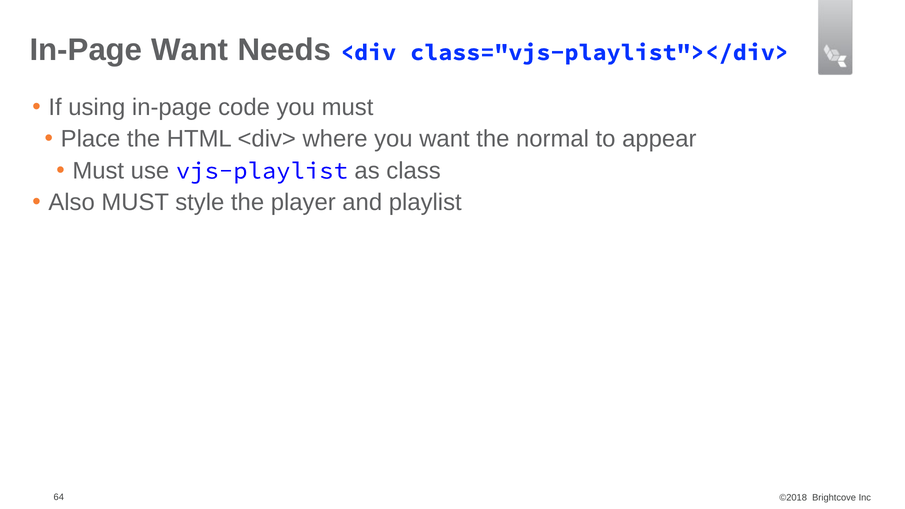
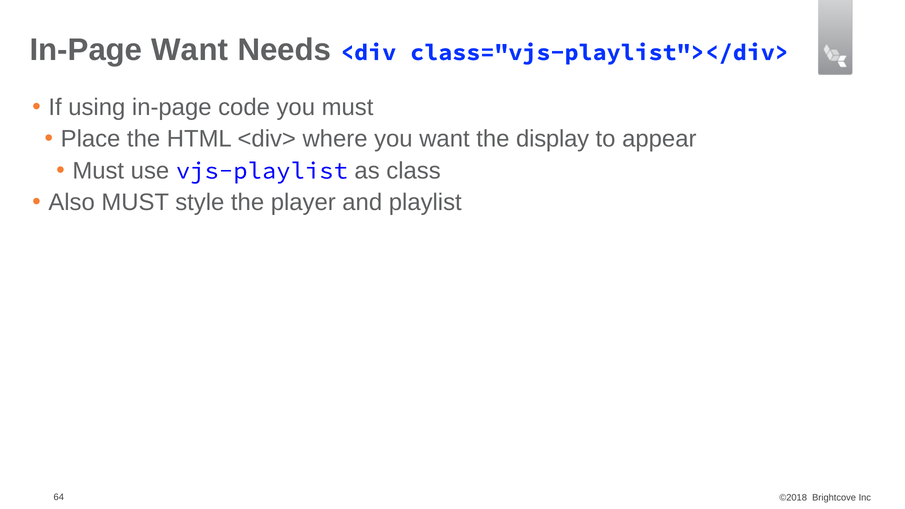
normal: normal -> display (553, 139)
